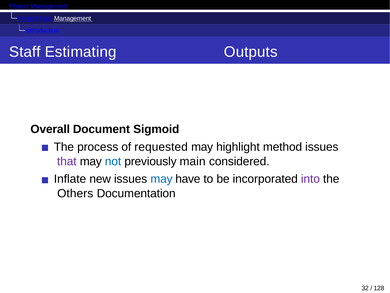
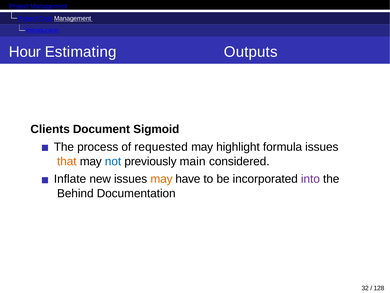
Staff: Staff -> Hour (25, 52)
Overall: Overall -> Clients (50, 129)
method: method -> formula (283, 147)
that colour: purple -> orange (67, 161)
may colour: blue -> orange (162, 179)
Others: Others -> Behind (75, 193)
